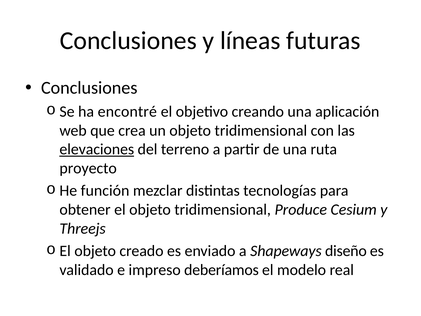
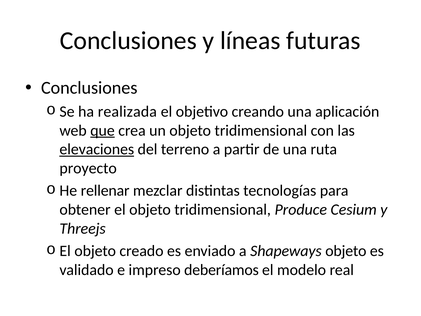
encontré: encontré -> realizada (127, 111)
que underline: none -> present (102, 130)
función: función -> rellenar (105, 191)
Shapeways diseño: diseño -> objeto (346, 251)
